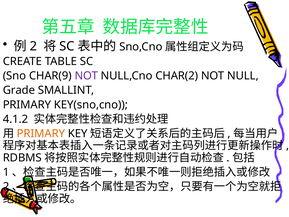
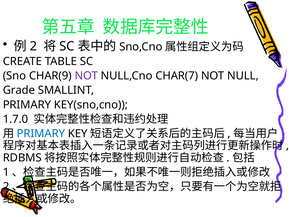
CHAR(2: CHAR(2 -> CHAR(7 (177, 76)
4.1.2: 4.1.2 -> 1.7.0 (15, 119)
PRIMARY colour: orange -> blue (41, 133)
